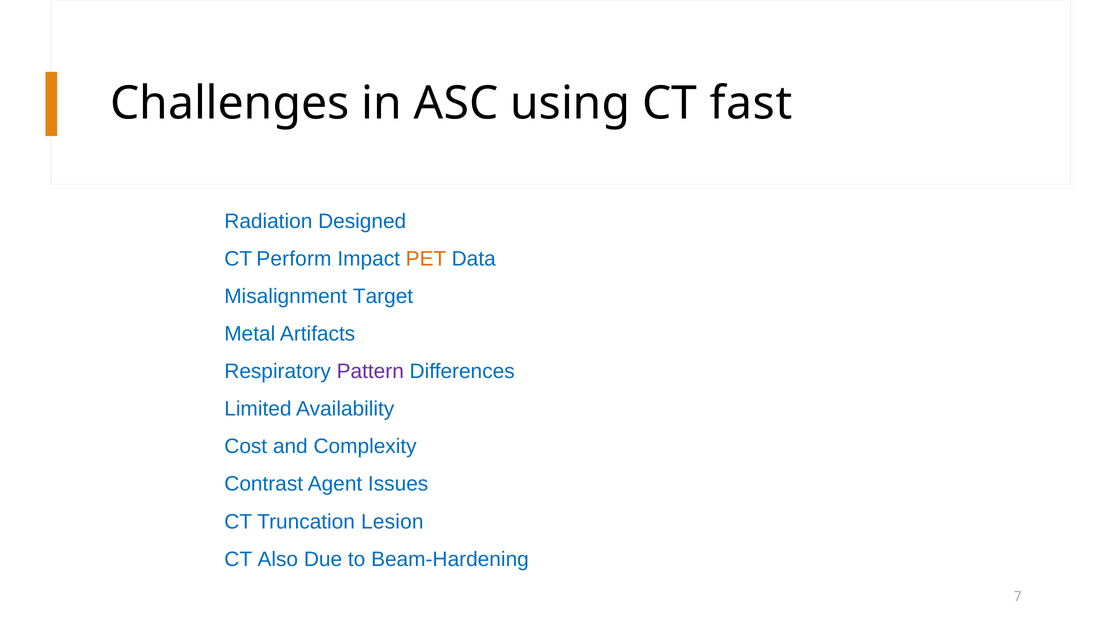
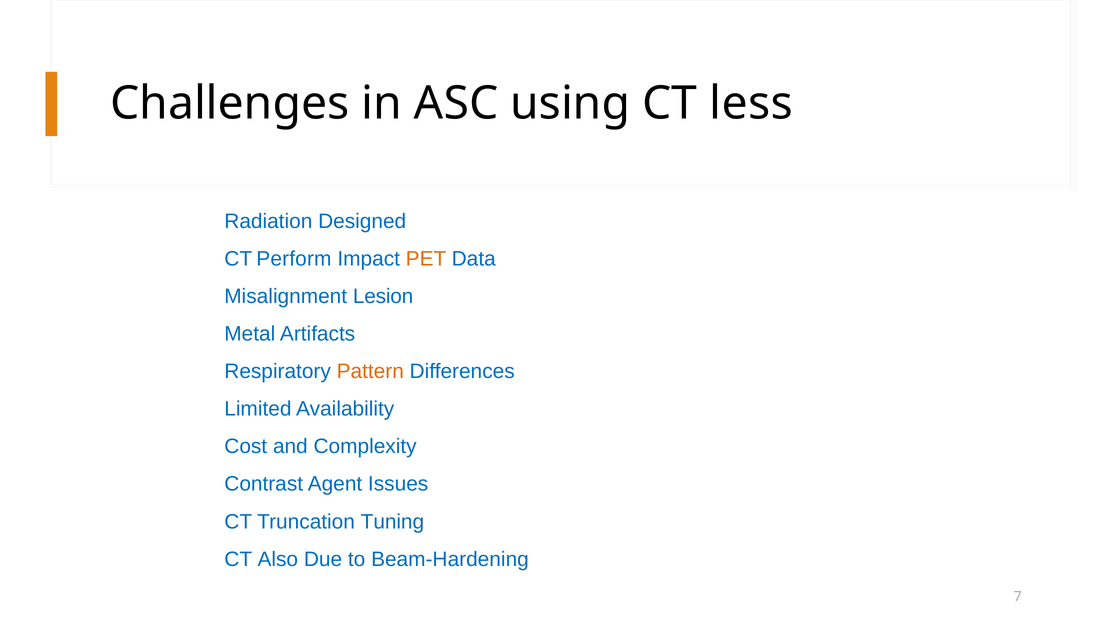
fast: fast -> less (751, 104)
Target: Target -> Lesion (383, 296)
Pattern colour: purple -> orange (370, 371)
Lesion: Lesion -> Tuning (392, 522)
